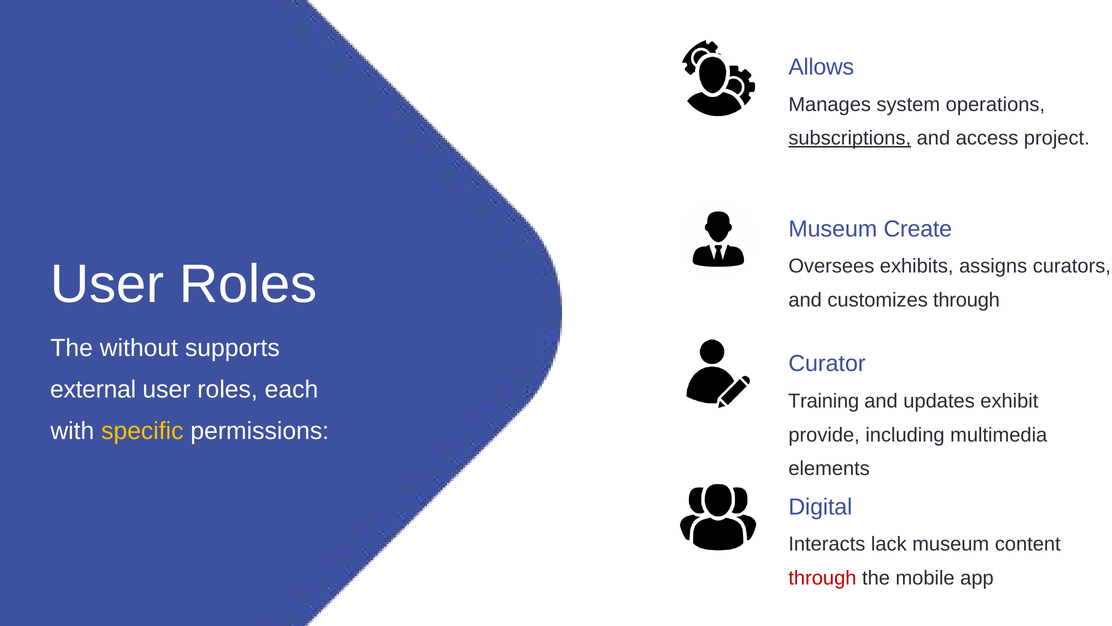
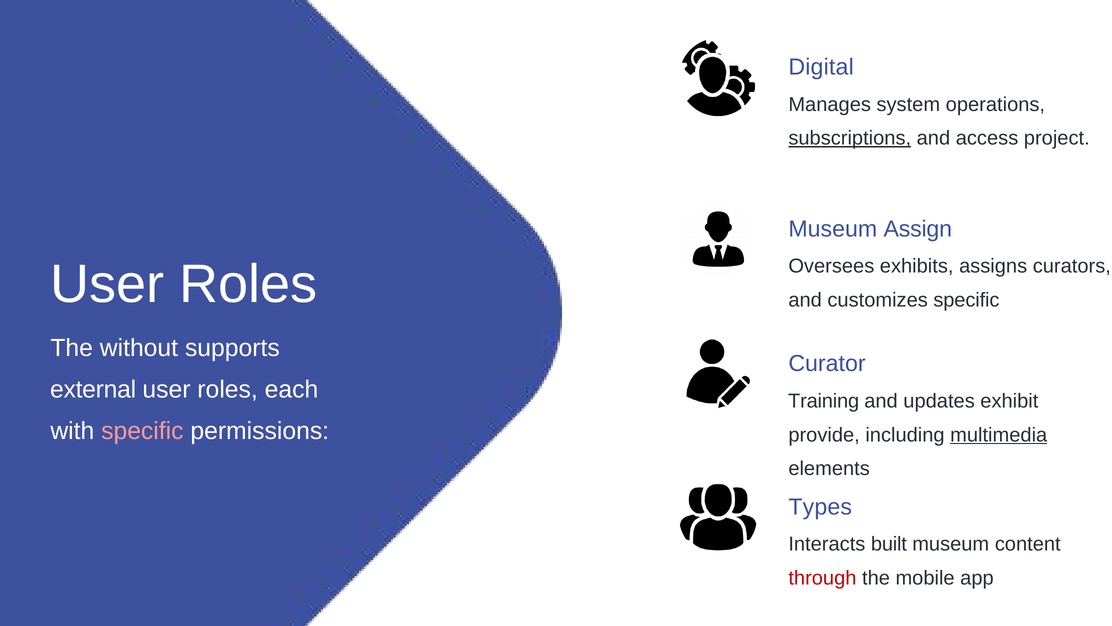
Allows: Allows -> Digital (821, 67)
Create: Create -> Assign (918, 229)
customizes through: through -> specific (966, 300)
specific colour: yellow -> pink (142, 431)
multimedia underline: none -> present (999, 435)
Digital: Digital -> Types (820, 507)
lack: lack -> built (889, 544)
